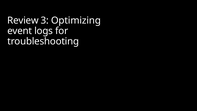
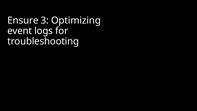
Review: Review -> Ensure (23, 20)
